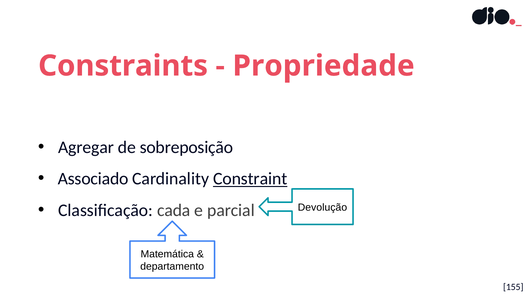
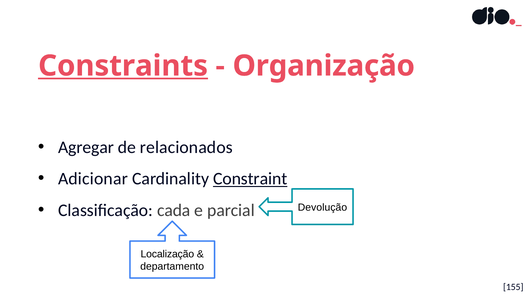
Constraints underline: none -> present (123, 66)
Propriedade: Propriedade -> Organização (324, 66)
sobreposição: sobreposição -> relacionados (186, 148)
Associado: Associado -> Adicionar (93, 179)
Matemática: Matemática -> Localização (167, 255)
